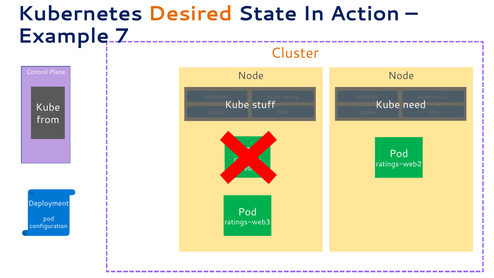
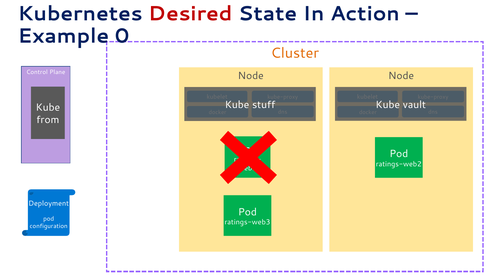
Desired colour: orange -> red (190, 14)
7: 7 -> 0 (122, 36)
need: need -> vault (414, 105)
